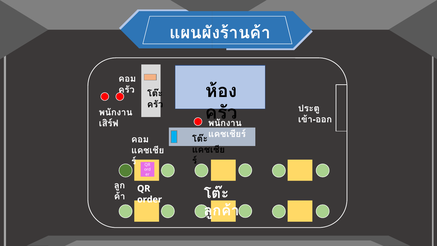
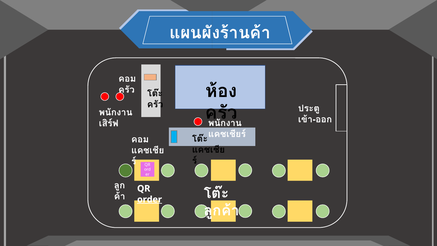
order underline: none -> present (150, 199)
